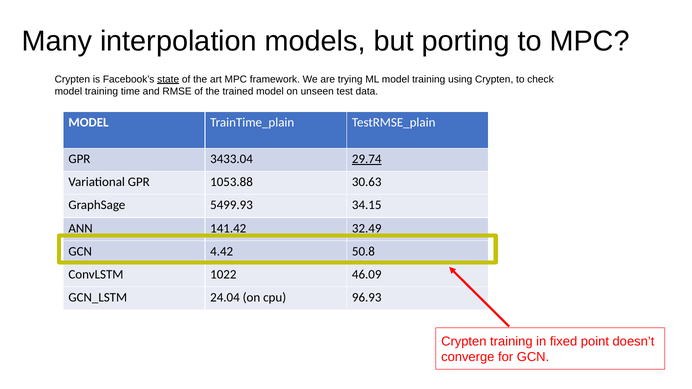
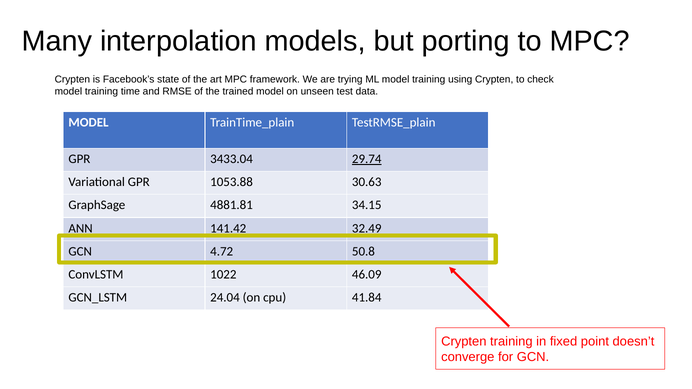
state underline: present -> none (168, 79)
5499.93: 5499.93 -> 4881.81 (232, 205)
4.42: 4.42 -> 4.72 (222, 251)
96.93: 96.93 -> 41.84 (367, 298)
